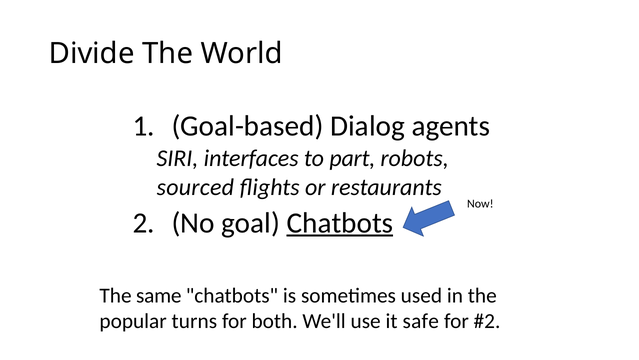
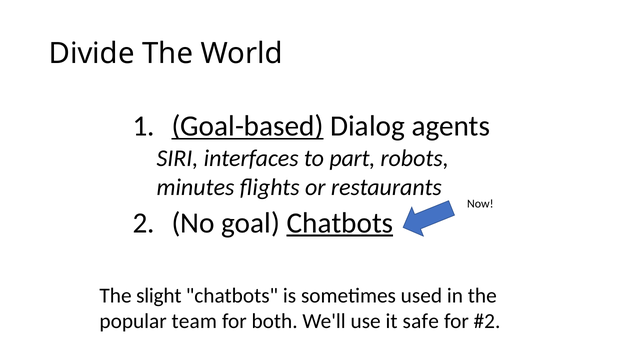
Goal-based underline: none -> present (248, 126)
sourced: sourced -> minutes (195, 187)
same: same -> slight (159, 295)
turns: turns -> team (194, 321)
